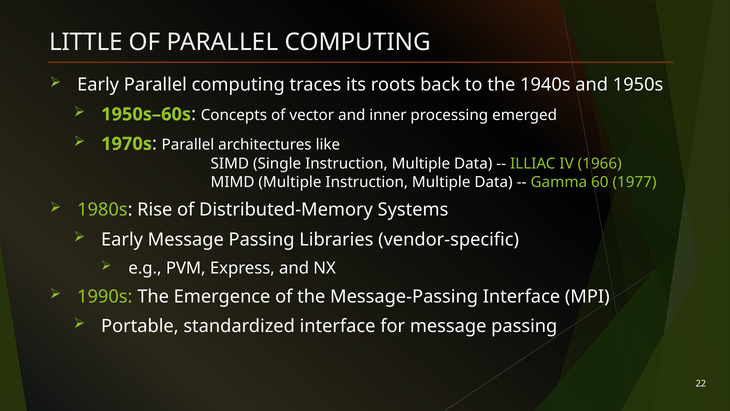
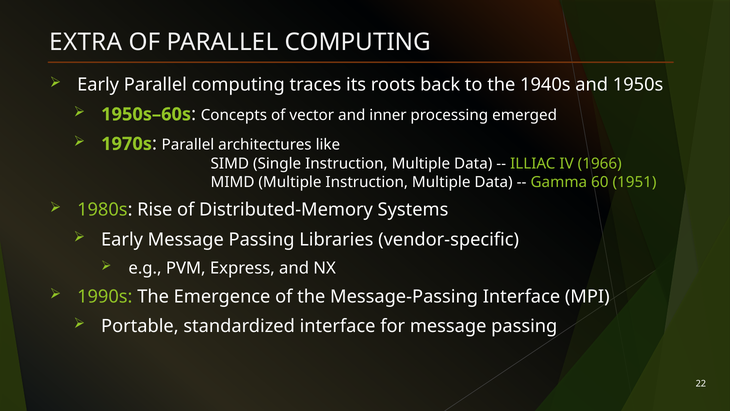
LITTLE: LITTLE -> EXTRA (86, 42)
1977: 1977 -> 1951 (635, 182)
